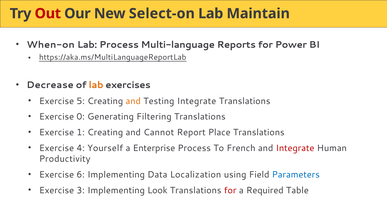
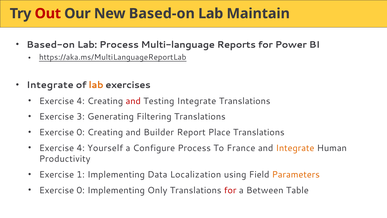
New Select-on: Select-on -> Based-on (162, 14)
When-on: When-on -> Based-on (51, 45)
Decrease: Decrease -> Integrate (50, 85)
5: 5 -> 4 (81, 101)
and colour: orange -> red (133, 101)
0: 0 -> 3 (81, 116)
1: 1 -> 0 (81, 132)
Cannot: Cannot -> Builder (159, 132)
Enterprise: Enterprise -> Configure (154, 148)
French: French -> France (241, 148)
Integrate colour: red -> orange (295, 148)
6: 6 -> 1 (81, 174)
Parameters colour: blue -> orange (296, 174)
3: 3 -> 0 (81, 190)
Look: Look -> Only (157, 190)
Required: Required -> Between (265, 190)
